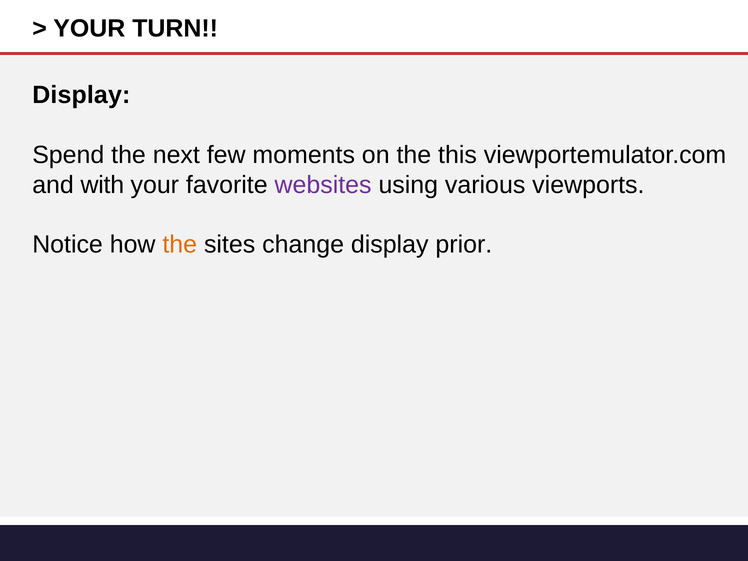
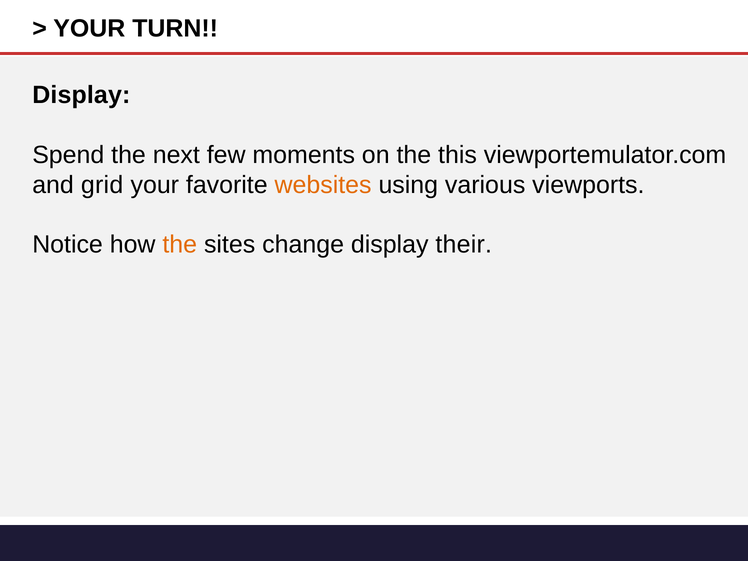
with: with -> grid (102, 185)
websites colour: purple -> orange (323, 185)
prior: prior -> their (464, 245)
